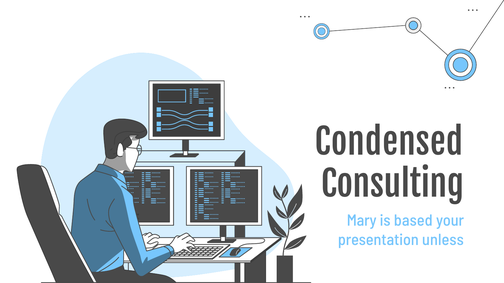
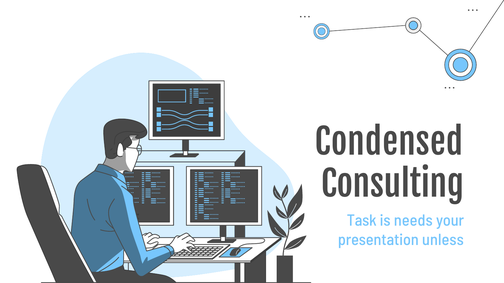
Mary: Mary -> Task (362, 221)
based: based -> needs (413, 221)
